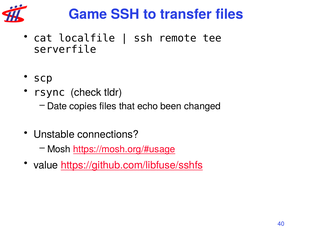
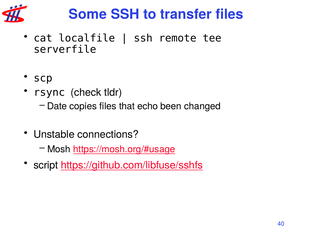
Game: Game -> Some (88, 14)
value: value -> script (46, 165)
